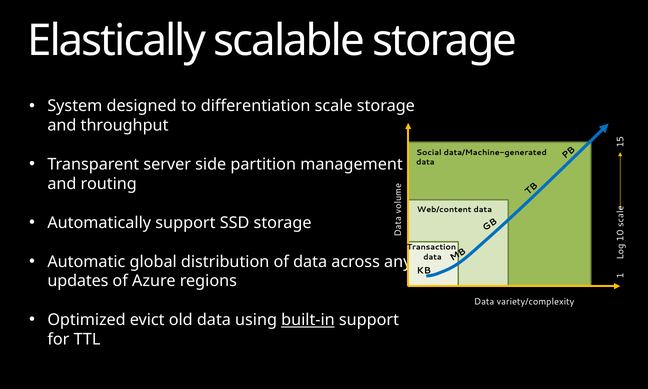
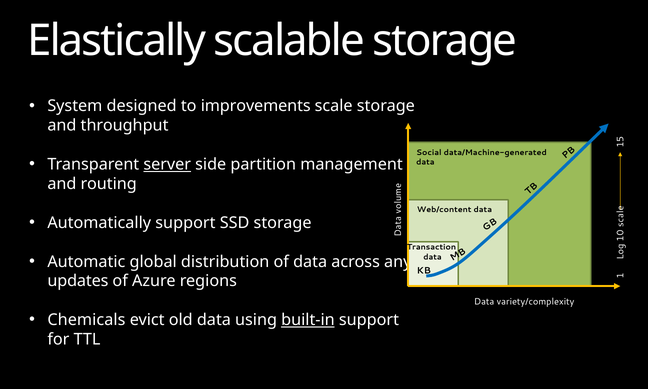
differentiation: differentiation -> improvements (256, 106)
server underline: none -> present (167, 164)
Optimized: Optimized -> Chemicals (86, 320)
